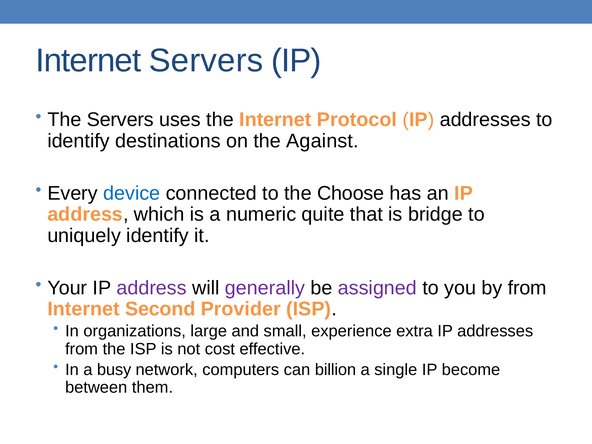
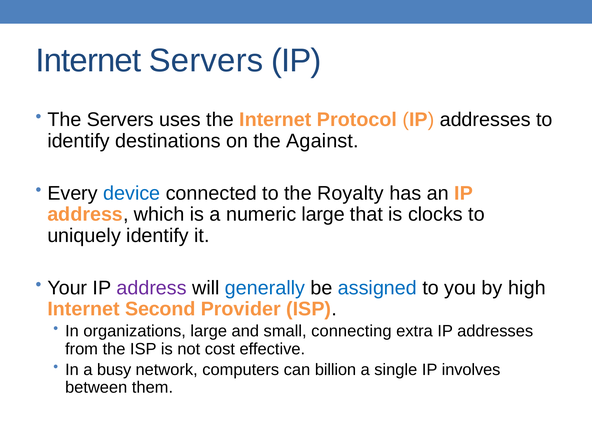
Choose: Choose -> Royalty (350, 193)
numeric quite: quite -> large (323, 214)
bridge: bridge -> clocks (435, 214)
generally colour: purple -> blue (265, 288)
assigned colour: purple -> blue (377, 288)
by from: from -> high (527, 288)
experience: experience -> connecting (351, 331)
become: become -> involves (471, 370)
